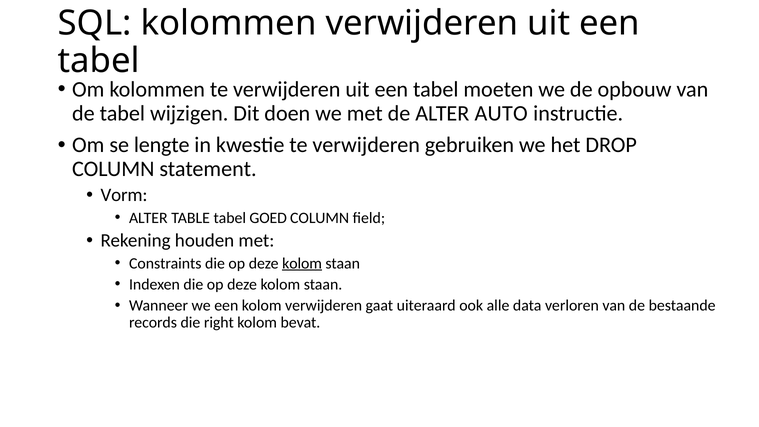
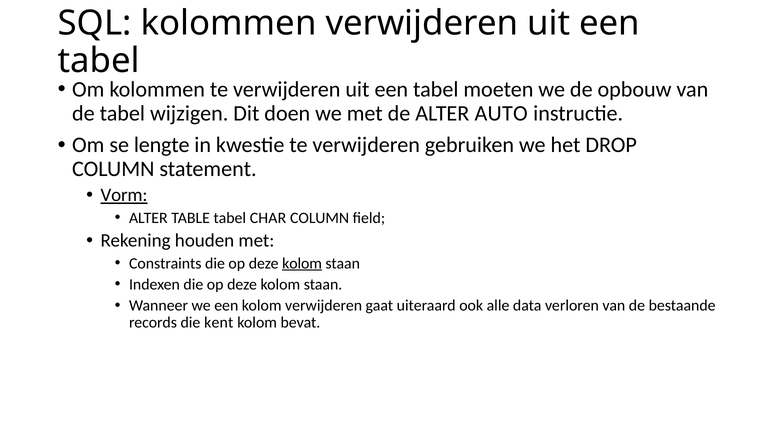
Vorm underline: none -> present (124, 195)
GOED: GOED -> CHAR (268, 218)
right: right -> kent (219, 323)
